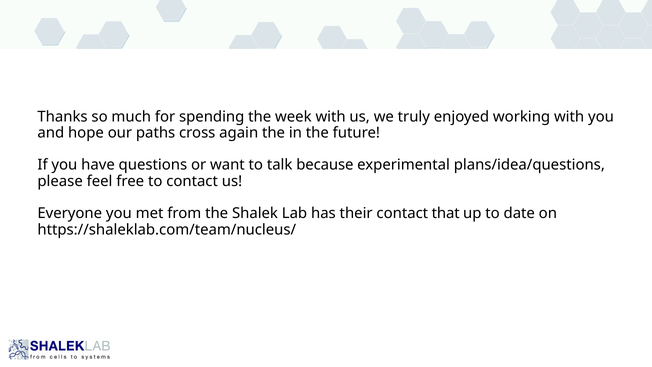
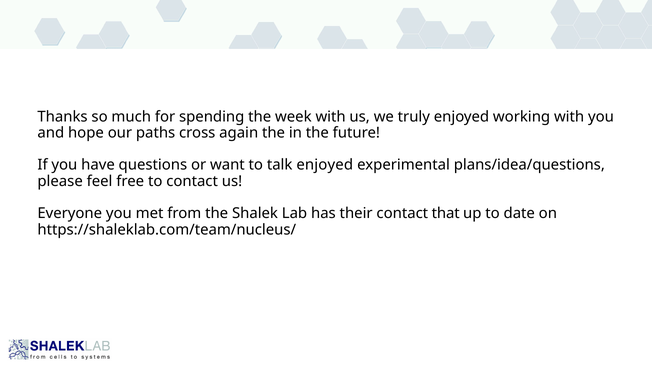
talk because: because -> enjoyed (325, 165)
